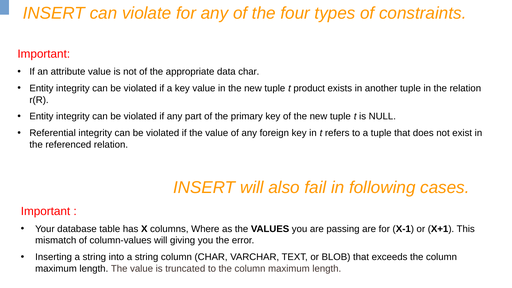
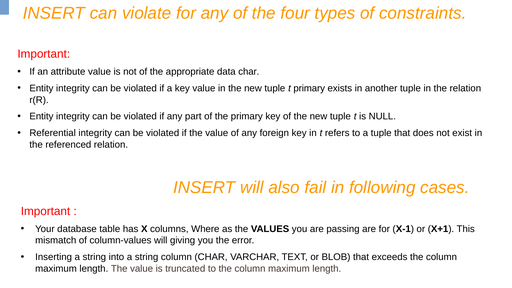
t product: product -> primary (309, 88)
